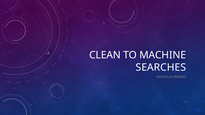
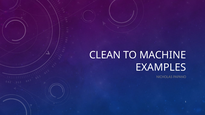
SEARCHES: SEARCHES -> EXAMPLES (161, 68)
